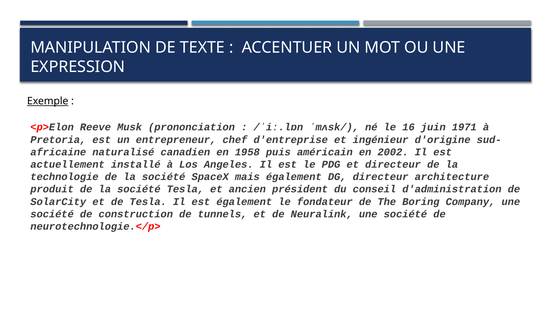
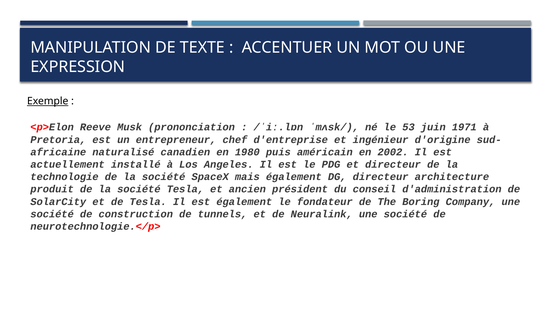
16: 16 -> 53 (409, 127)
1958: 1958 -> 1980 (247, 152)
